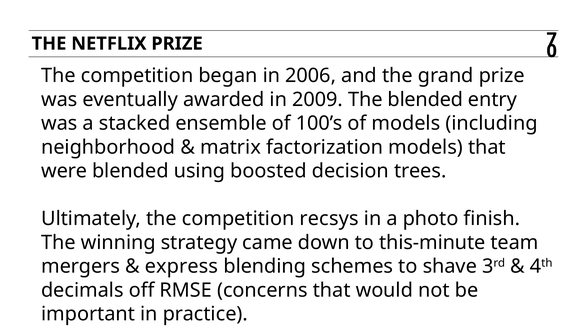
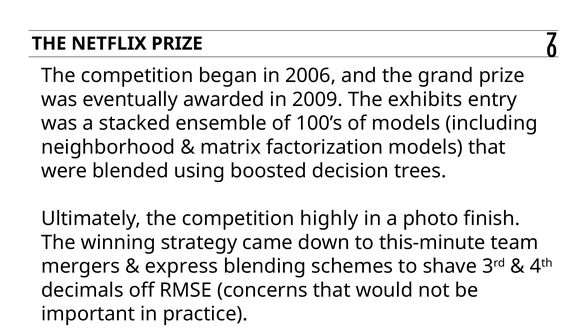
The blended: blended -> exhibits (425, 100)
competition recsys: recsys -> highly (329, 219)
